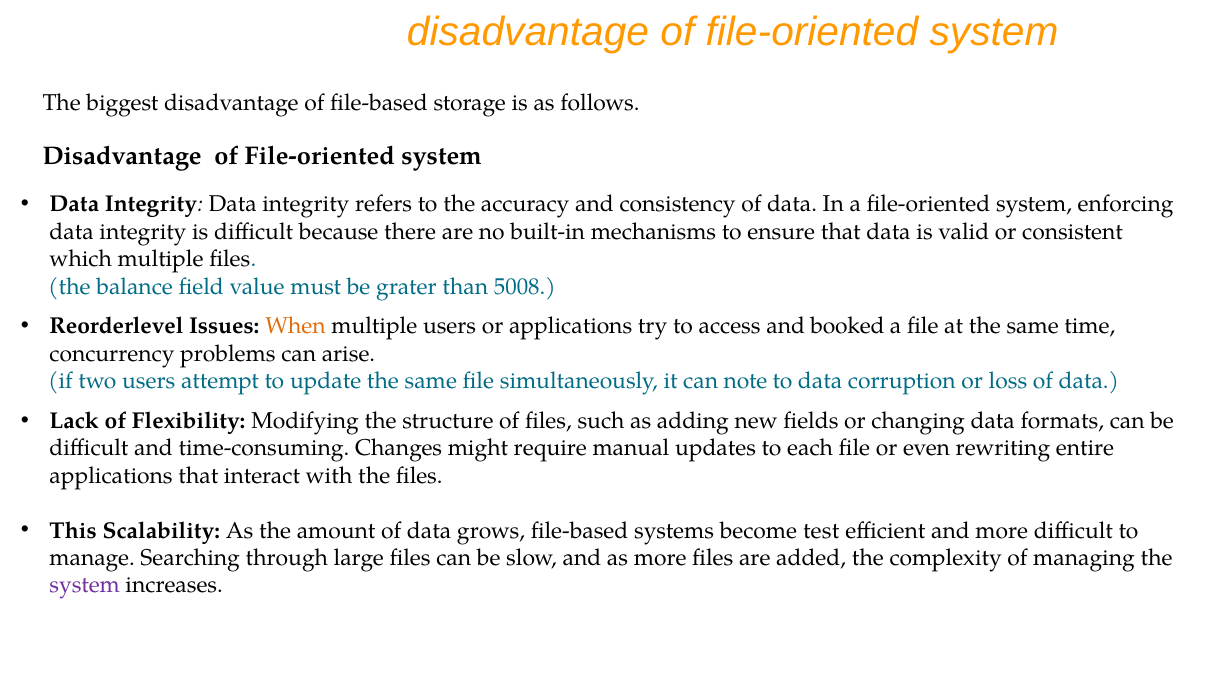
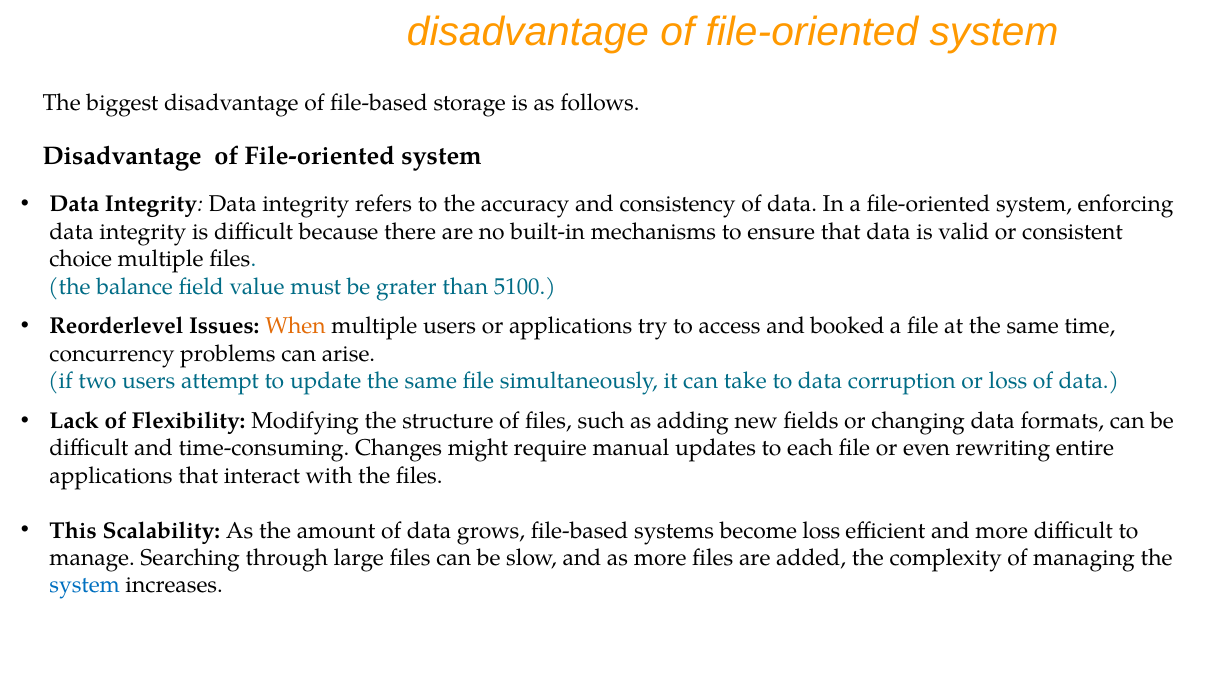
which: which -> choice (81, 259)
5008: 5008 -> 5100 (525, 287)
note: note -> take (745, 381)
become test: test -> loss (821, 531)
system colour: purple -> blue (85, 586)
